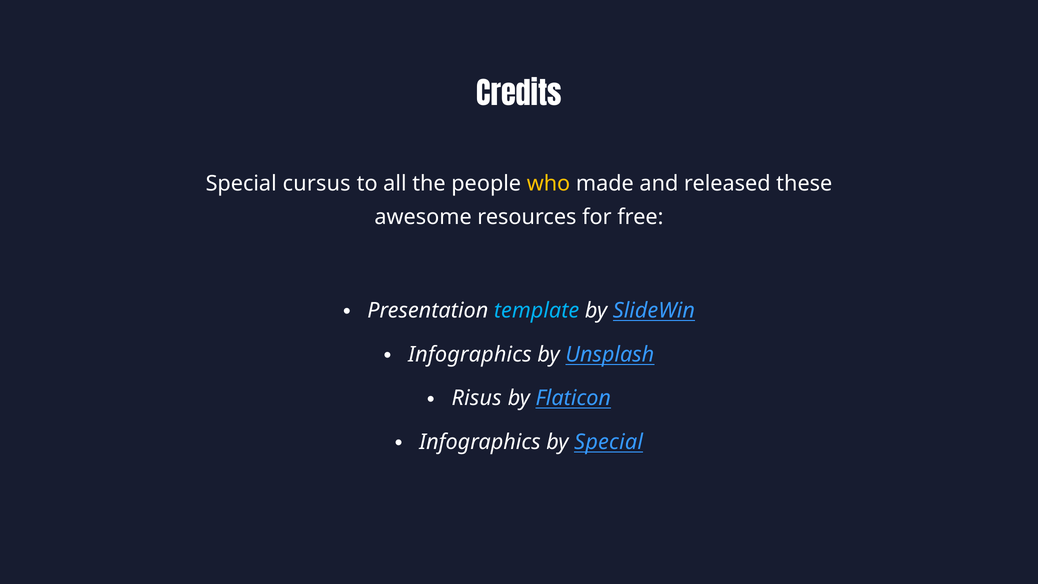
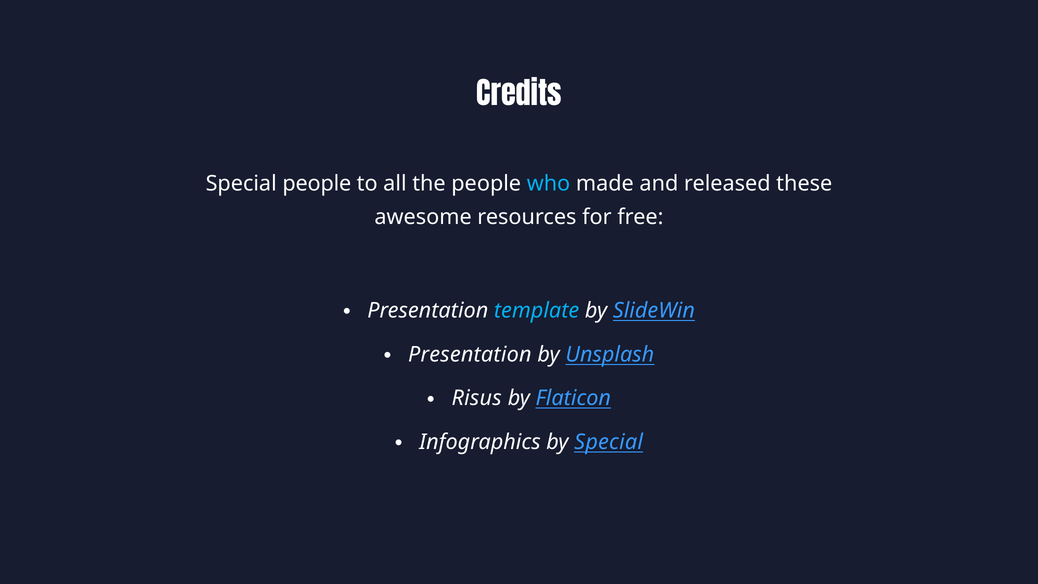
Special cursus: cursus -> people (317, 183)
who colour: yellow -> light blue (548, 183)
Infographics: Infographics -> Presentation (470, 354)
